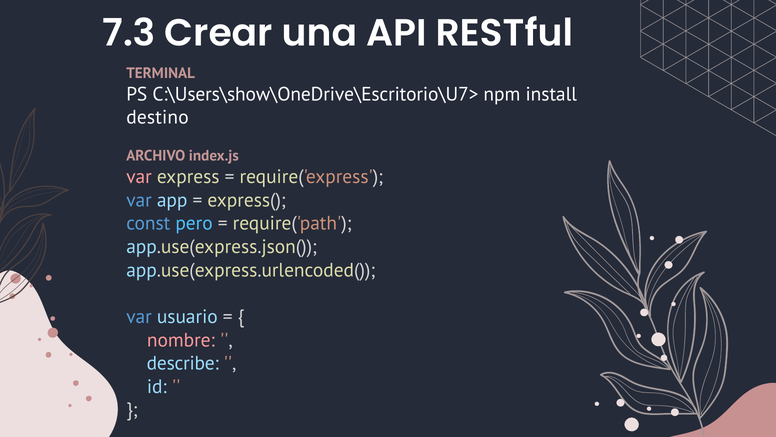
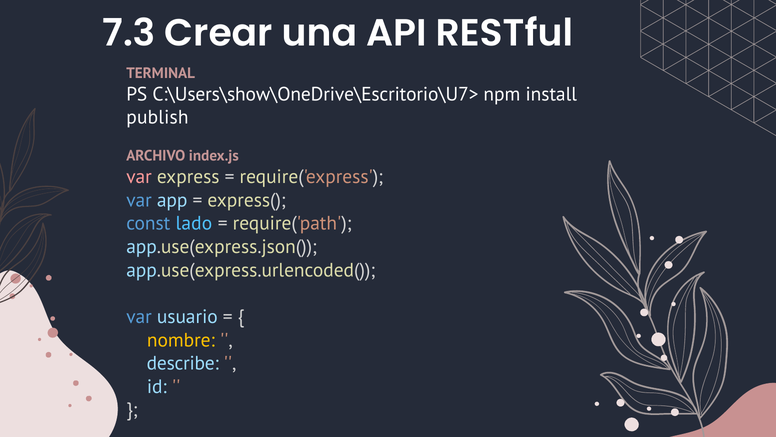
destino: destino -> publish (157, 117)
pero: pero -> lado (194, 223)
nombre colour: pink -> yellow (181, 340)
